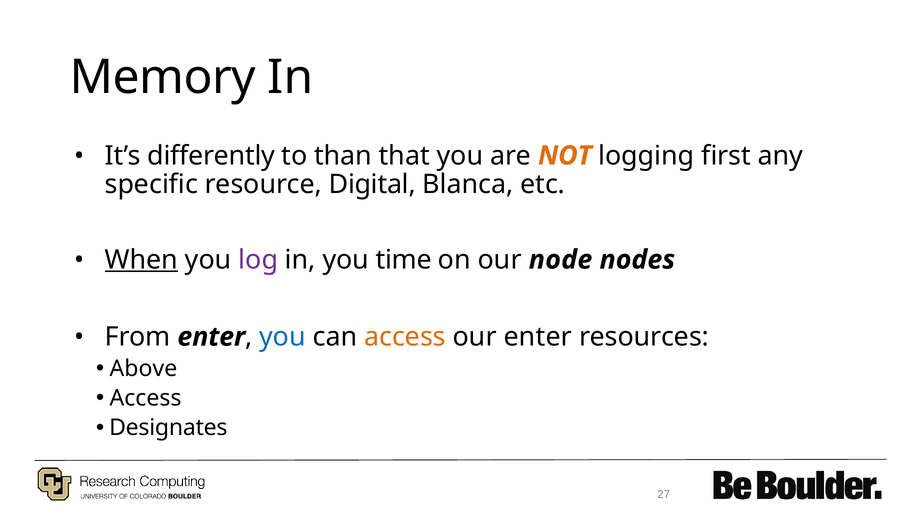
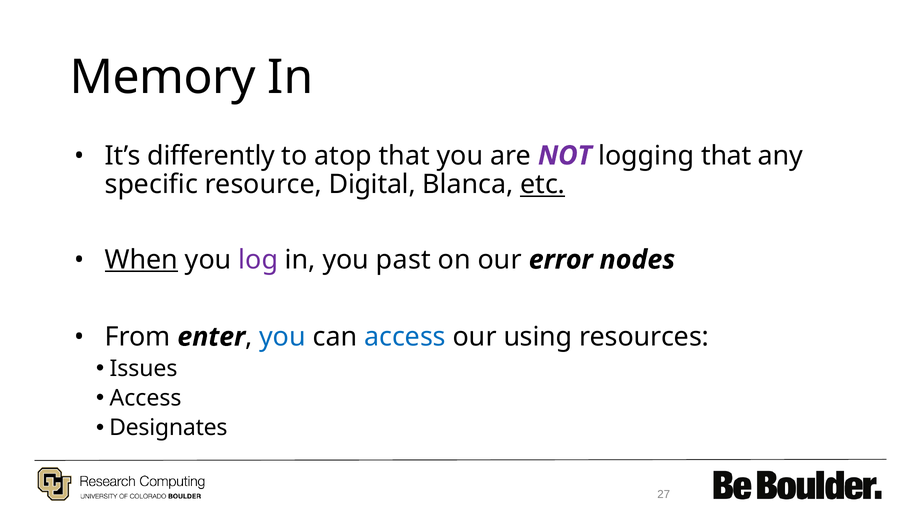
than: than -> atop (343, 156)
NOT colour: orange -> purple (565, 156)
logging first: first -> that (726, 156)
etc underline: none -> present (543, 185)
time: time -> past (403, 260)
node: node -> error (561, 260)
access colour: orange -> blue (405, 337)
our enter: enter -> using (538, 337)
Above: Above -> Issues (143, 369)
